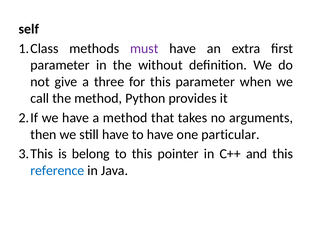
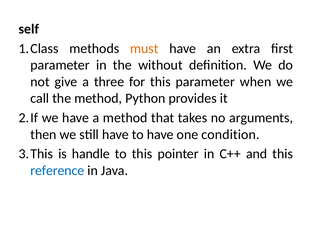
must colour: purple -> orange (144, 48)
particular: particular -> condition (230, 134)
belong: belong -> handle (91, 154)
